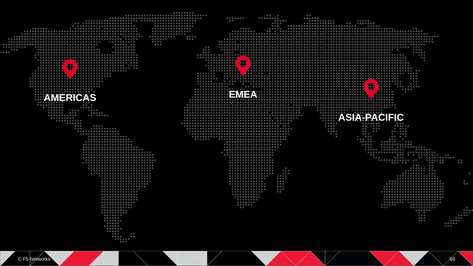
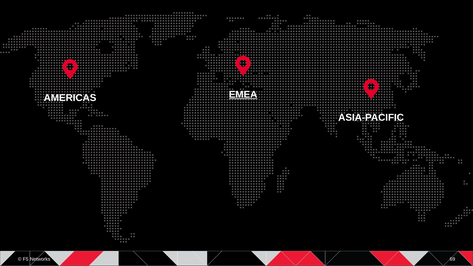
EMEA underline: none -> present (243, 95)
